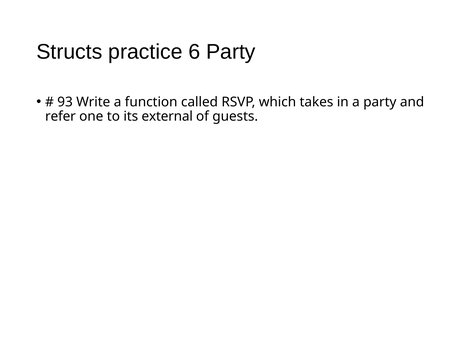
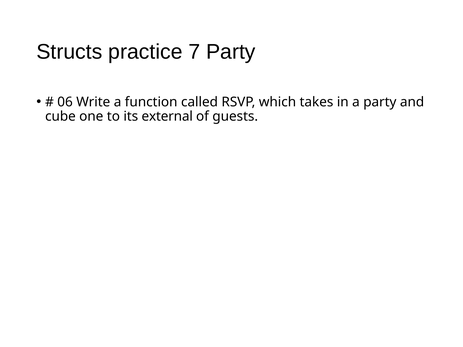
6: 6 -> 7 (194, 52)
93: 93 -> 06 (65, 102)
refer: refer -> cube (60, 117)
